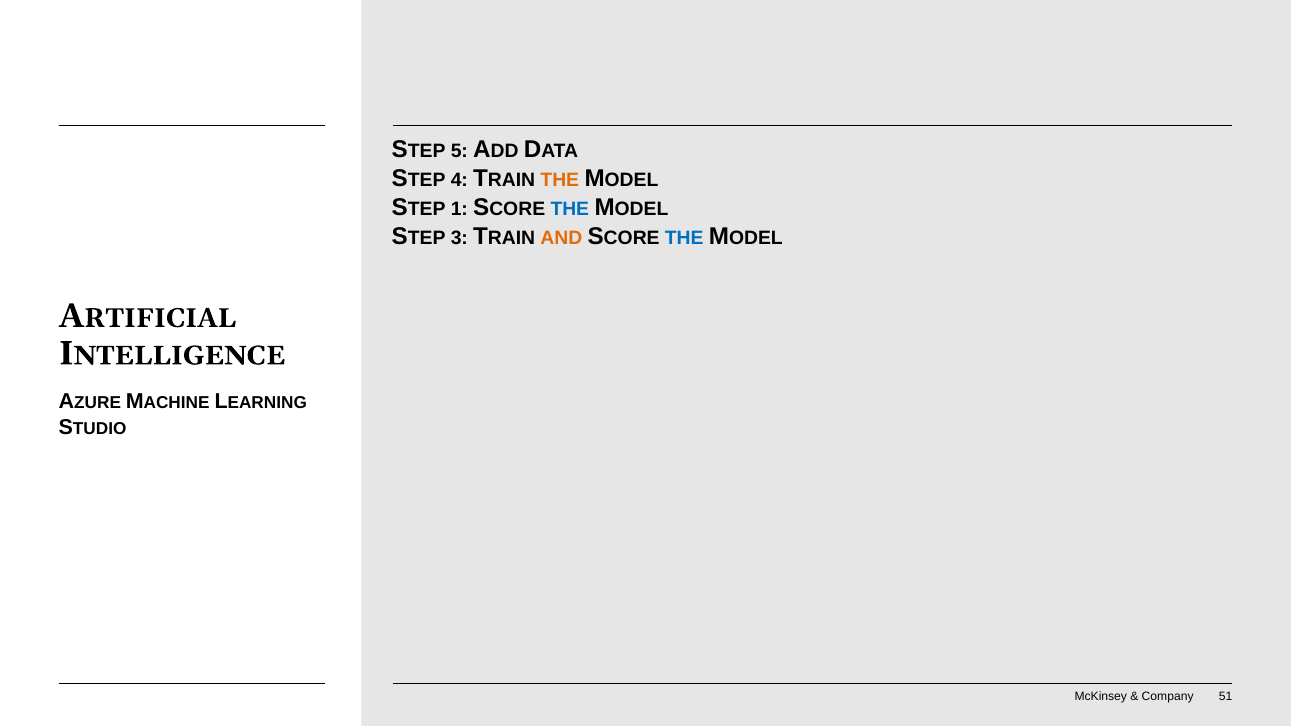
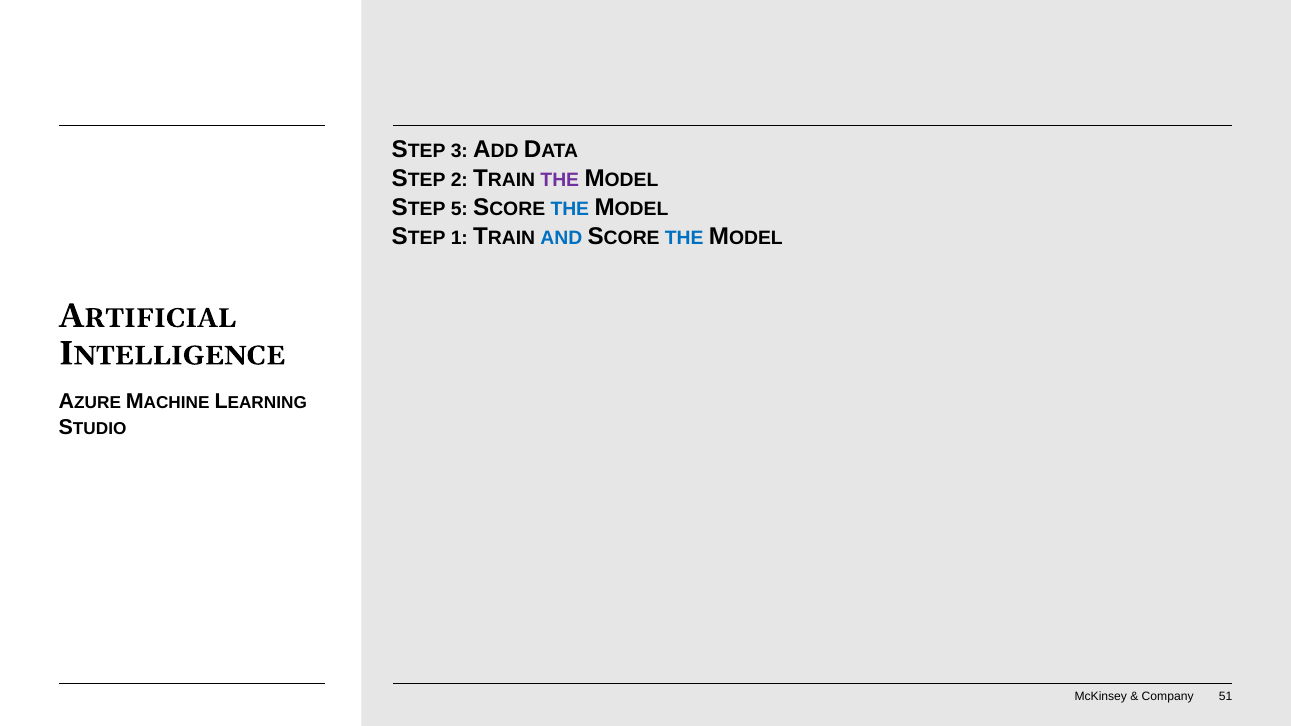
5: 5 -> 3 (459, 151)
4: 4 -> 2 (459, 180)
THE colour: orange -> purple (560, 180)
1: 1 -> 5 (459, 209)
3: 3 -> 1 (459, 238)
AND colour: orange -> blue (561, 238)
